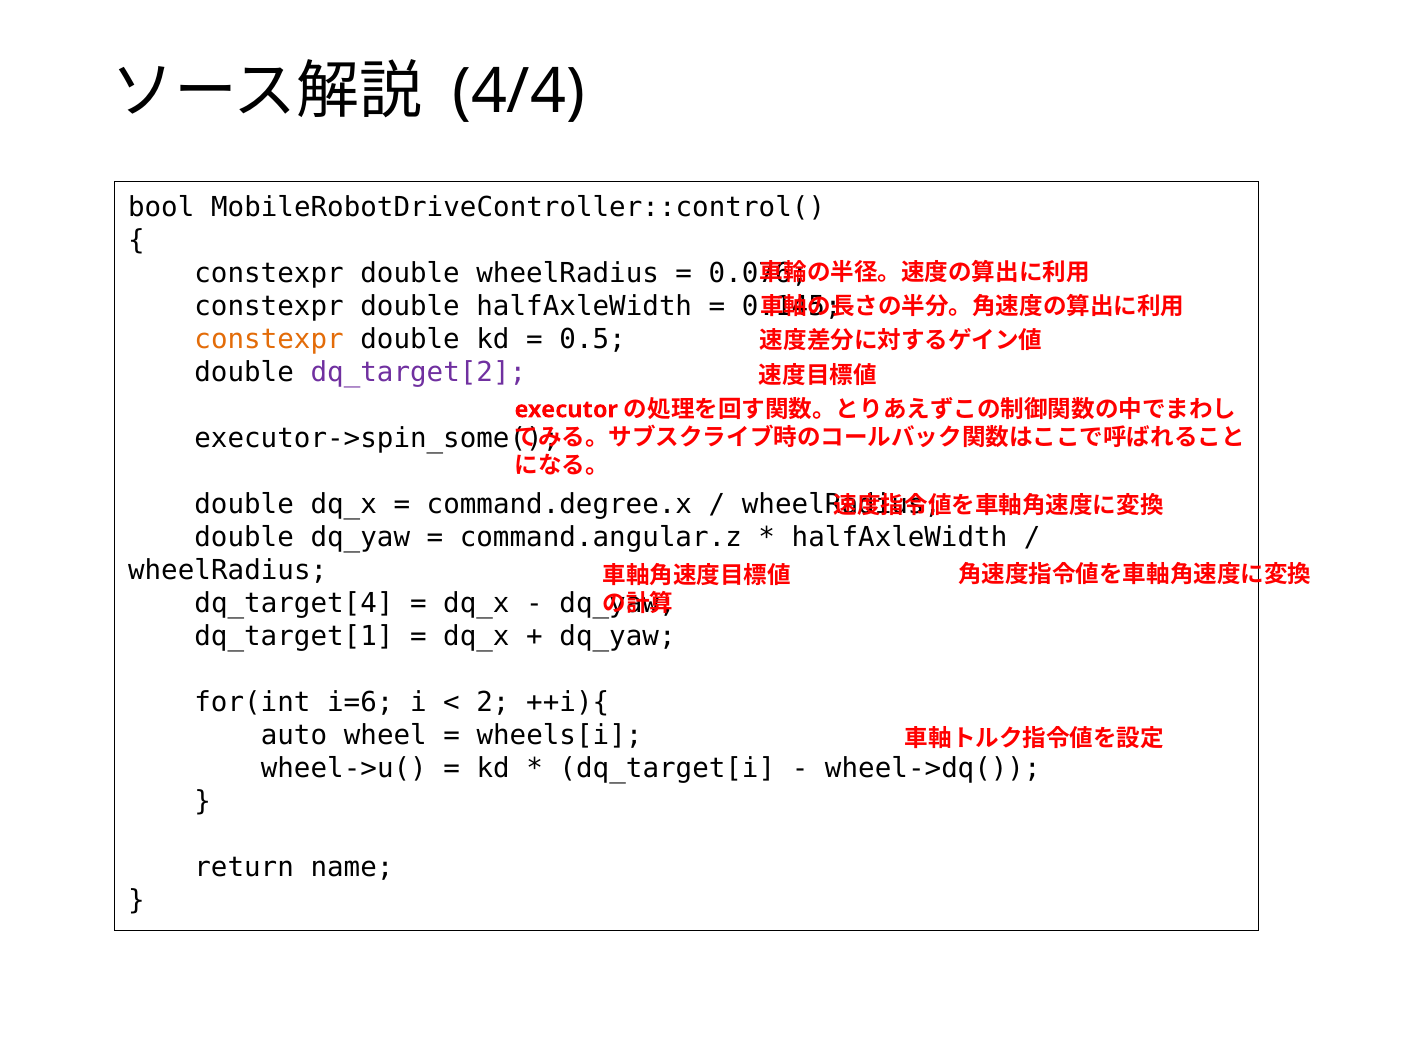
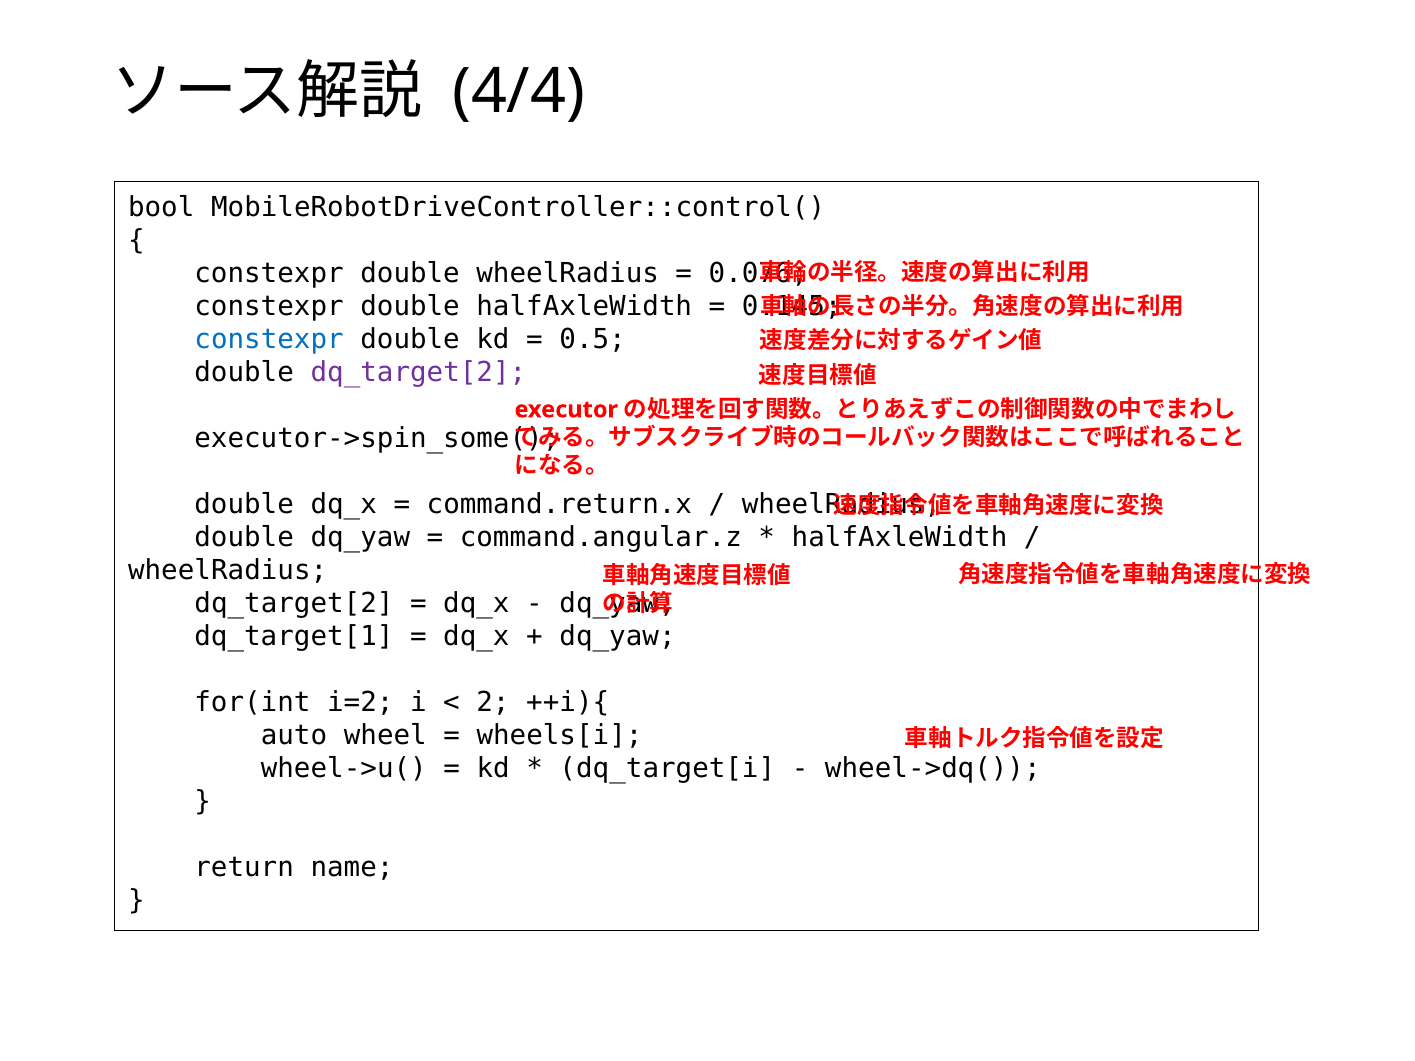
constexpr colour: orange -> blue (269, 339)
command.degree.x: command.degree.x -> command.return.x (559, 505)
dq_target[4: dq_target[4 -> dq_target[2 (294, 604)
i=6: i=6 -> i=2 (360, 703)
